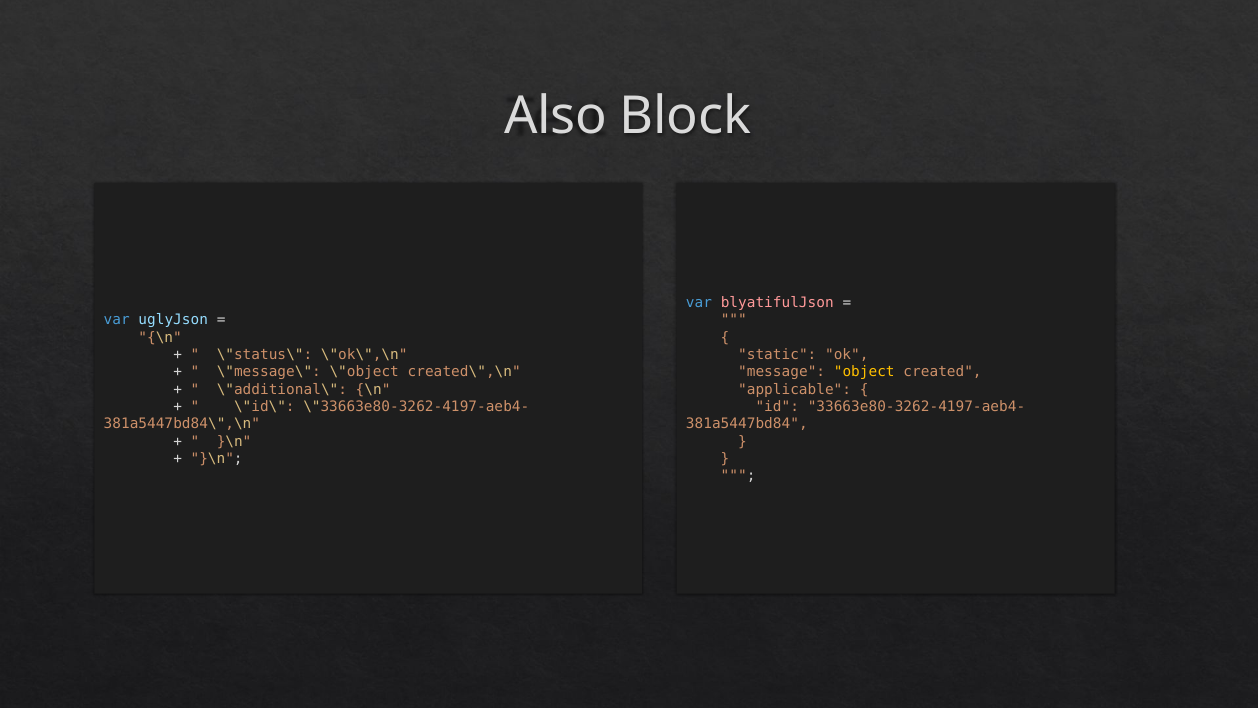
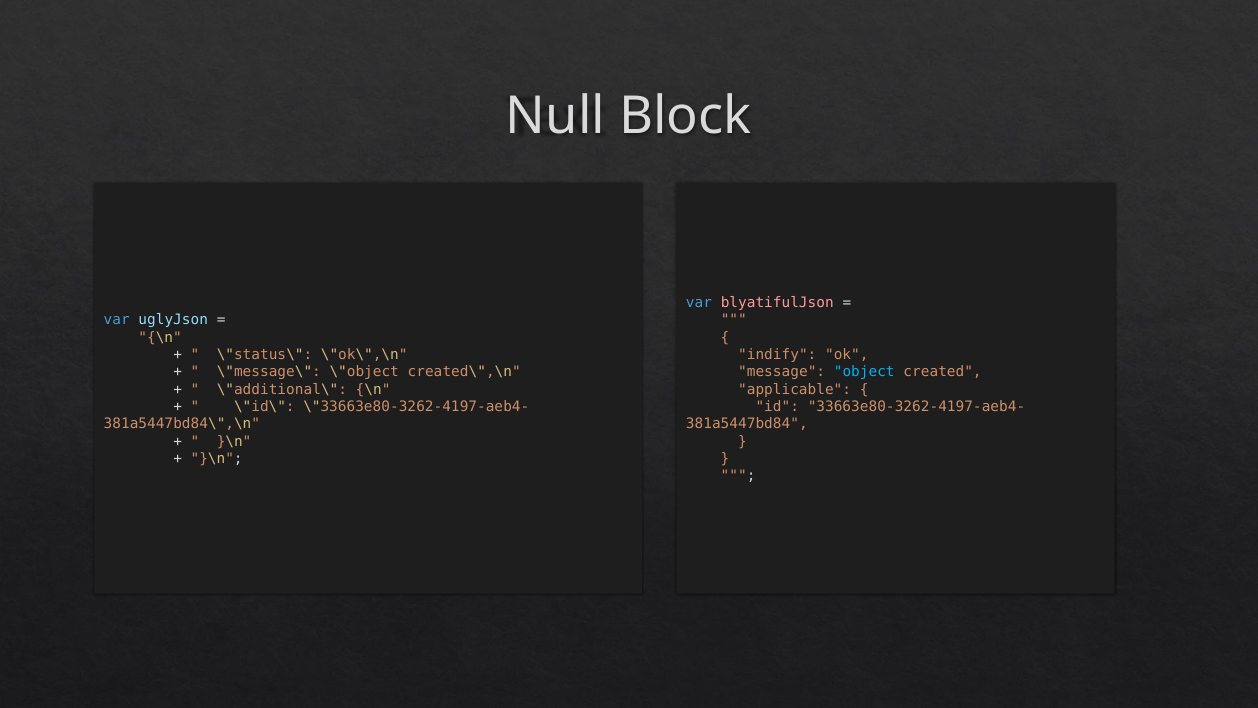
Also: Also -> Null (555, 117)
static: static -> indify (777, 355)
object colour: yellow -> light blue (864, 372)
